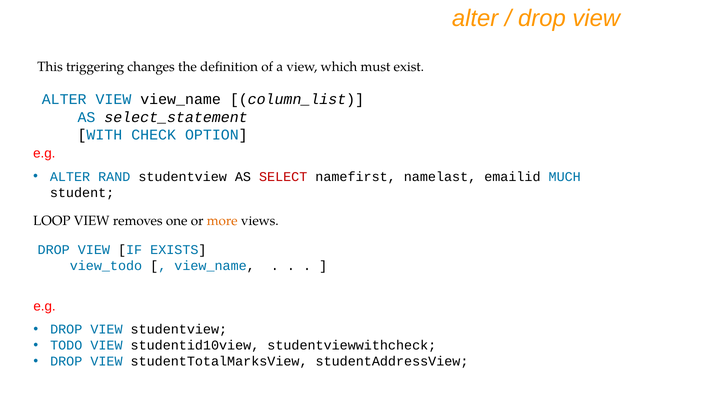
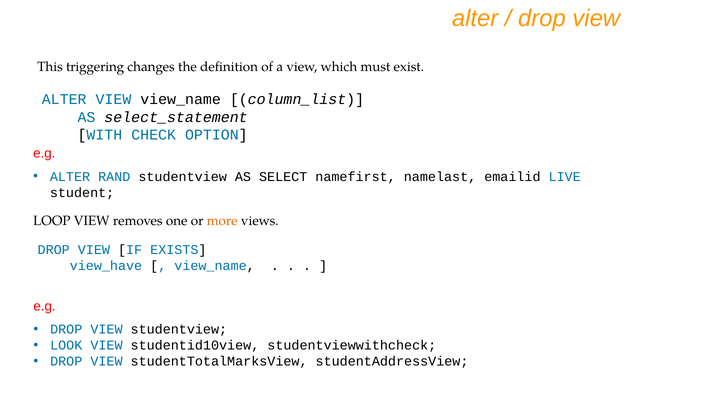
SELECT colour: red -> black (283, 177)
MUCH: MUCH -> LIVE (565, 177)
view_todo: view_todo -> view_have (106, 266)
TODO: TODO -> LOOK (66, 346)
